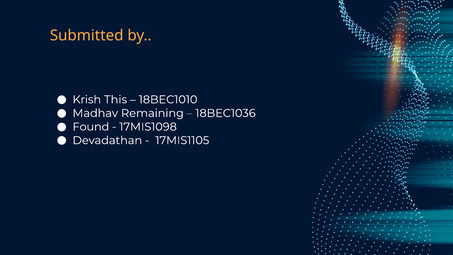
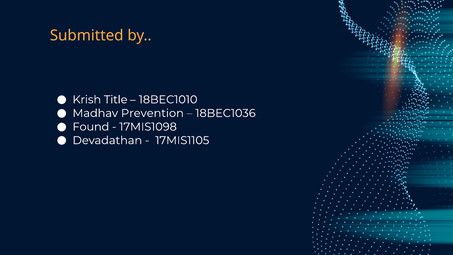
This: This -> Title (116, 100)
Remaining: Remaining -> Prevention (152, 113)
